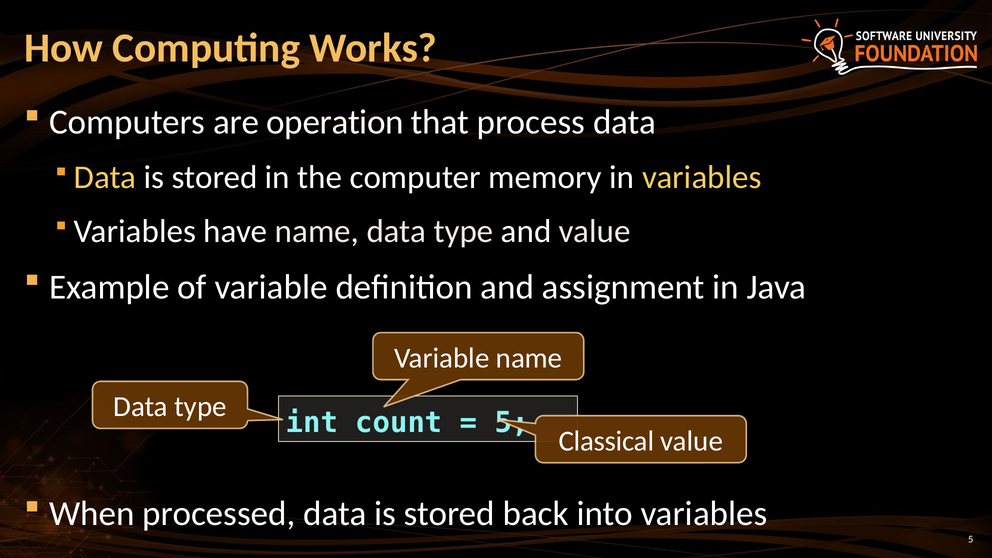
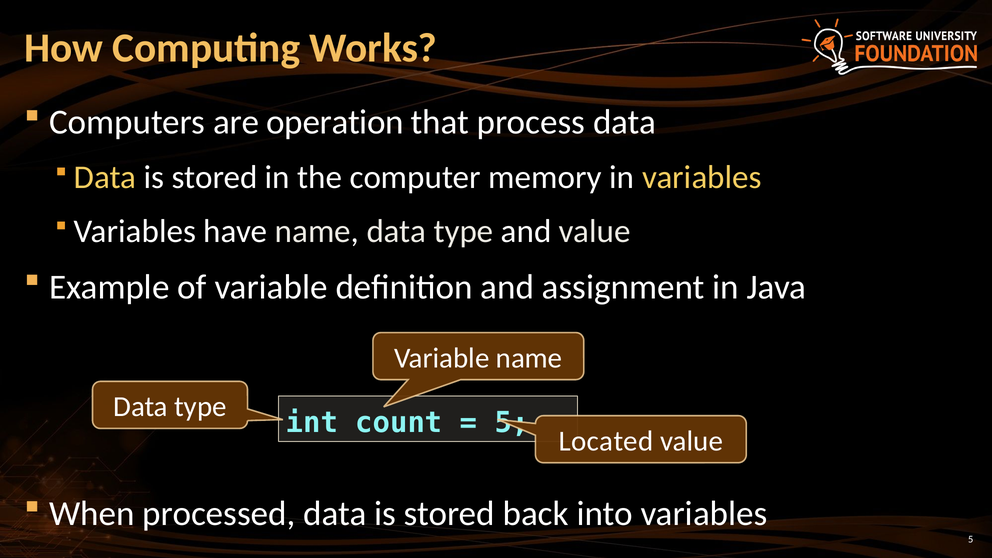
Classical: Classical -> Located (606, 441)
